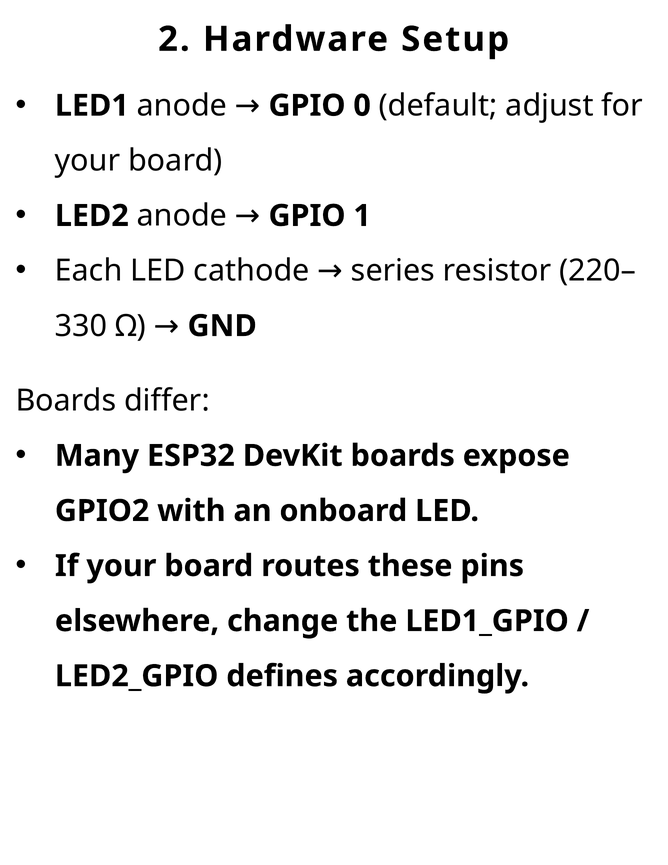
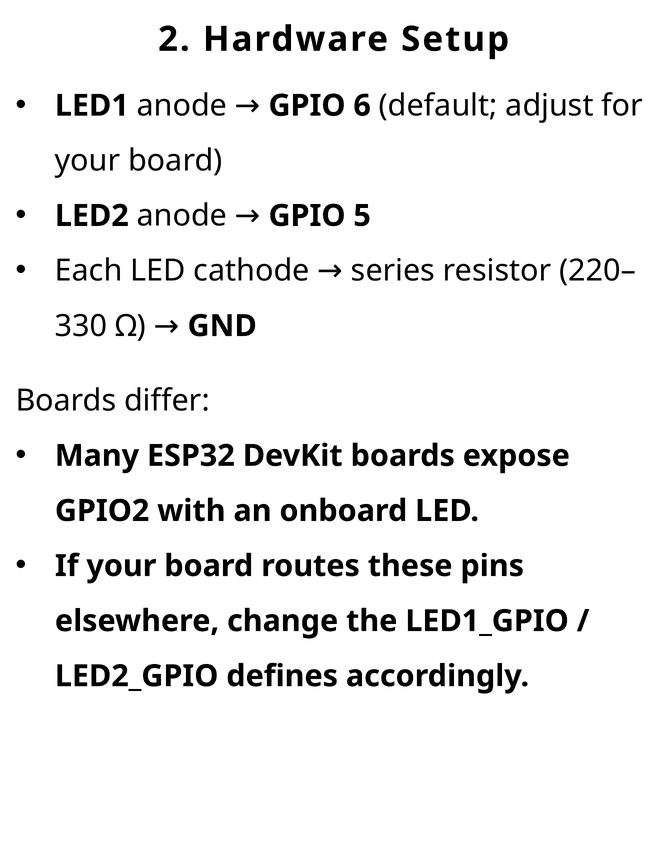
0: 0 -> 6 (362, 106)
1: 1 -> 5 (362, 216)
